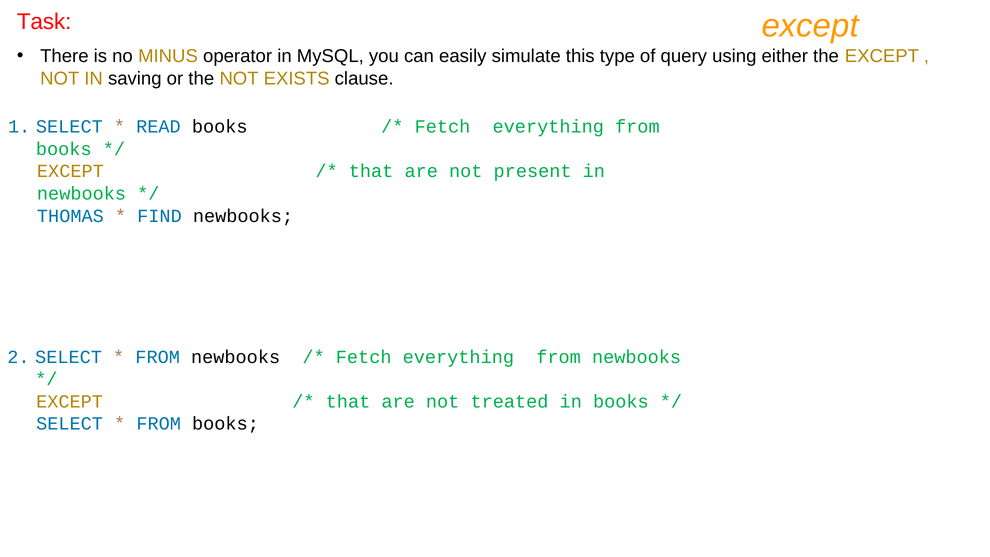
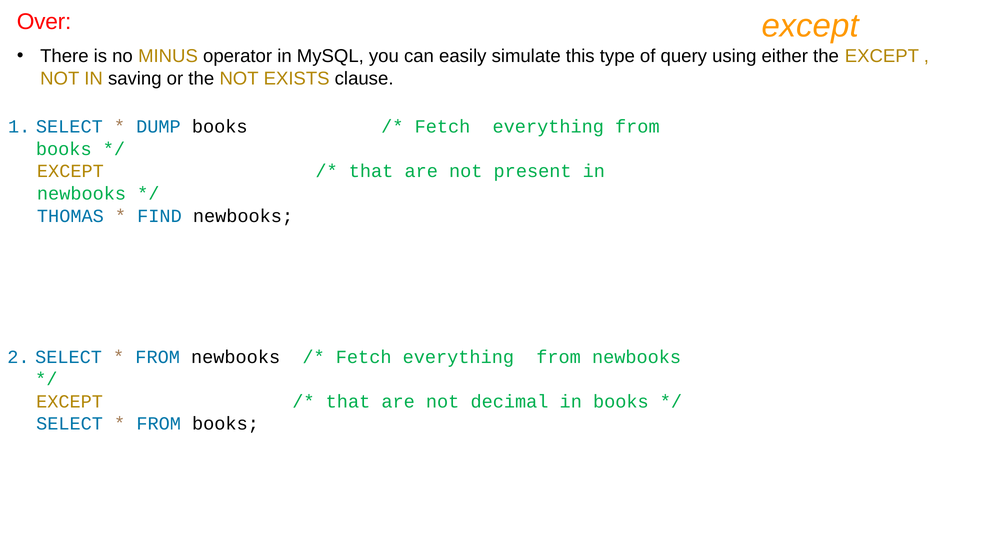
Task: Task -> Over (44, 22)
READ: READ -> DUMP (158, 127)
treated: treated -> decimal (509, 401)
